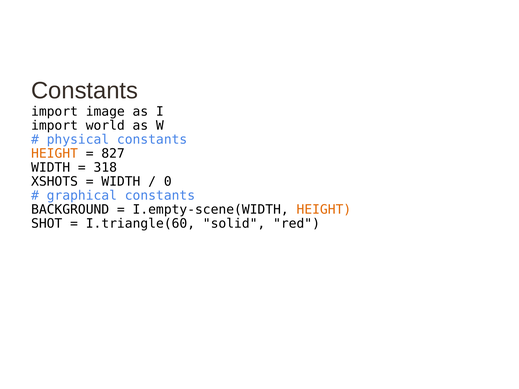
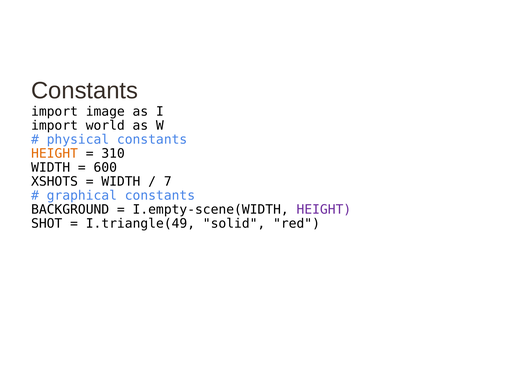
827: 827 -> 310 (113, 154)
318: 318 -> 600 (105, 168)
0: 0 -> 7 (168, 182)
HEIGHT colour: orange -> purple (324, 210)
I.triangle(60: I.triangle(60 -> I.triangle(49 (140, 224)
